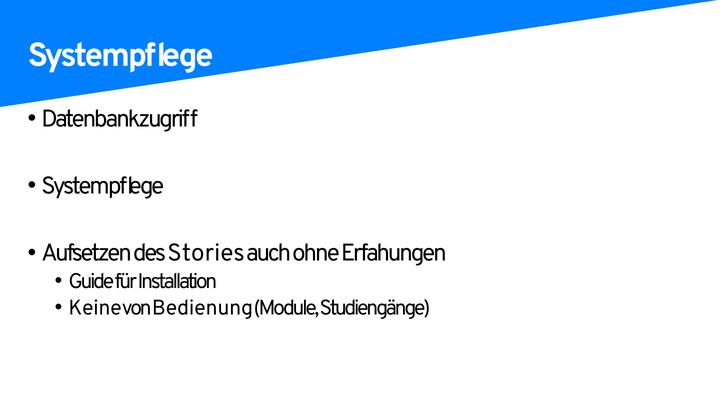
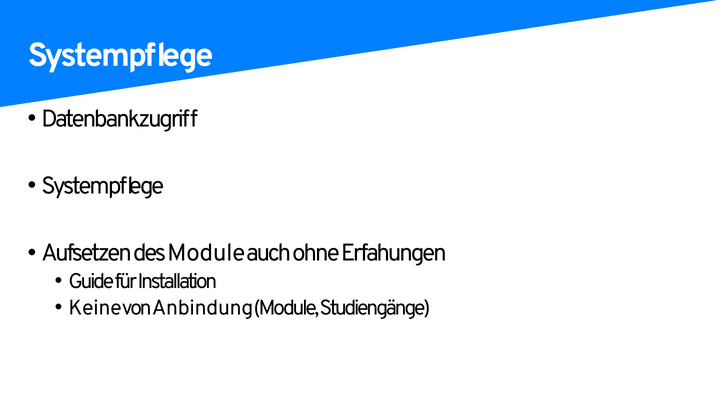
des Stories: Stories -> Module (206, 253)
Bedienung: Bedienung -> Anbindung (203, 308)
